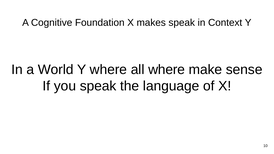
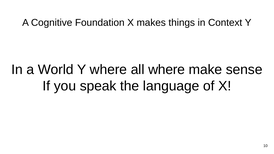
makes speak: speak -> things (182, 23)
